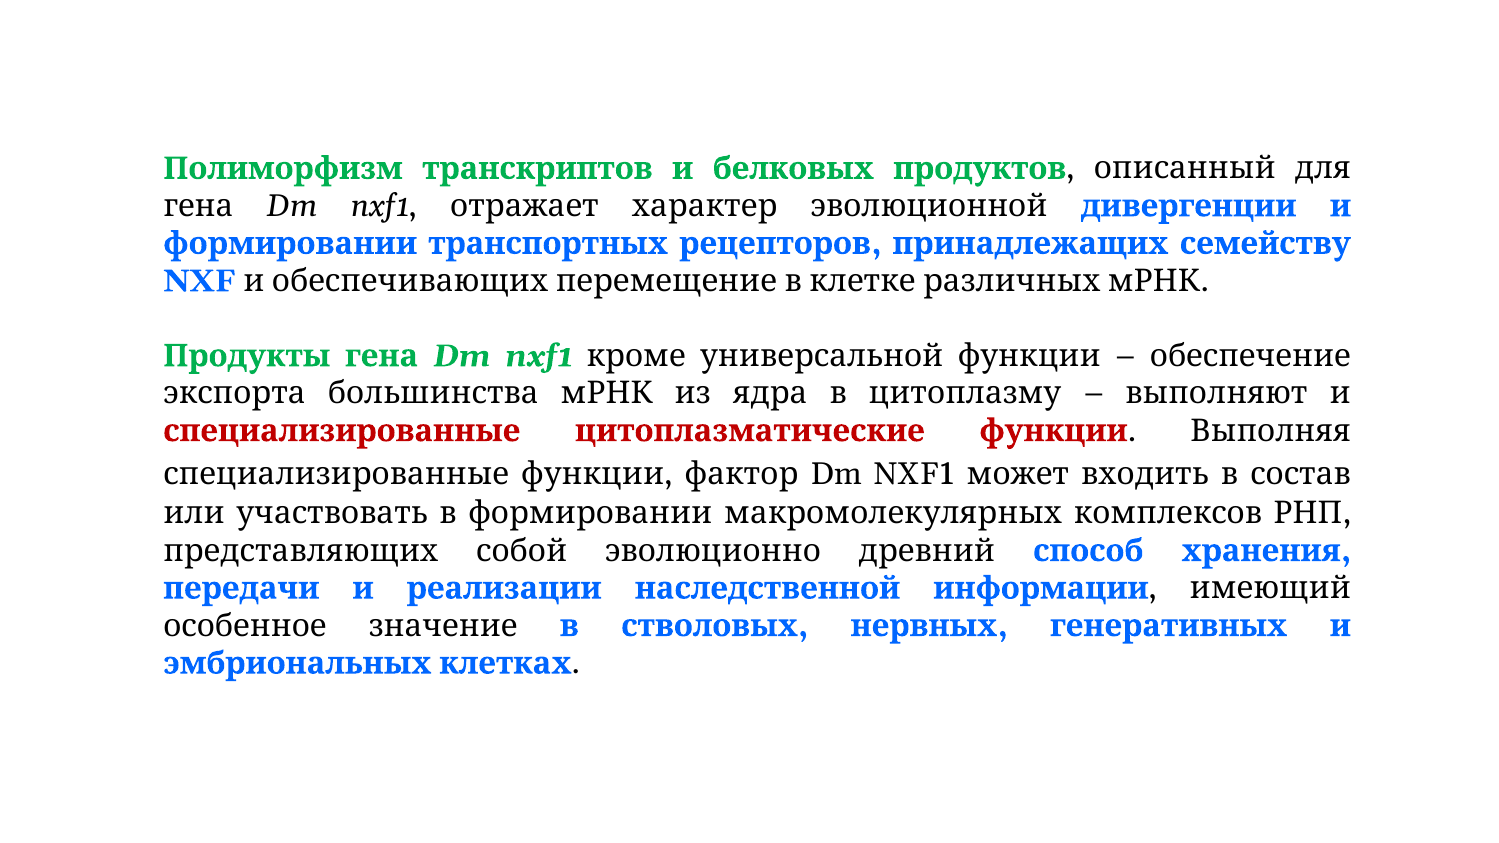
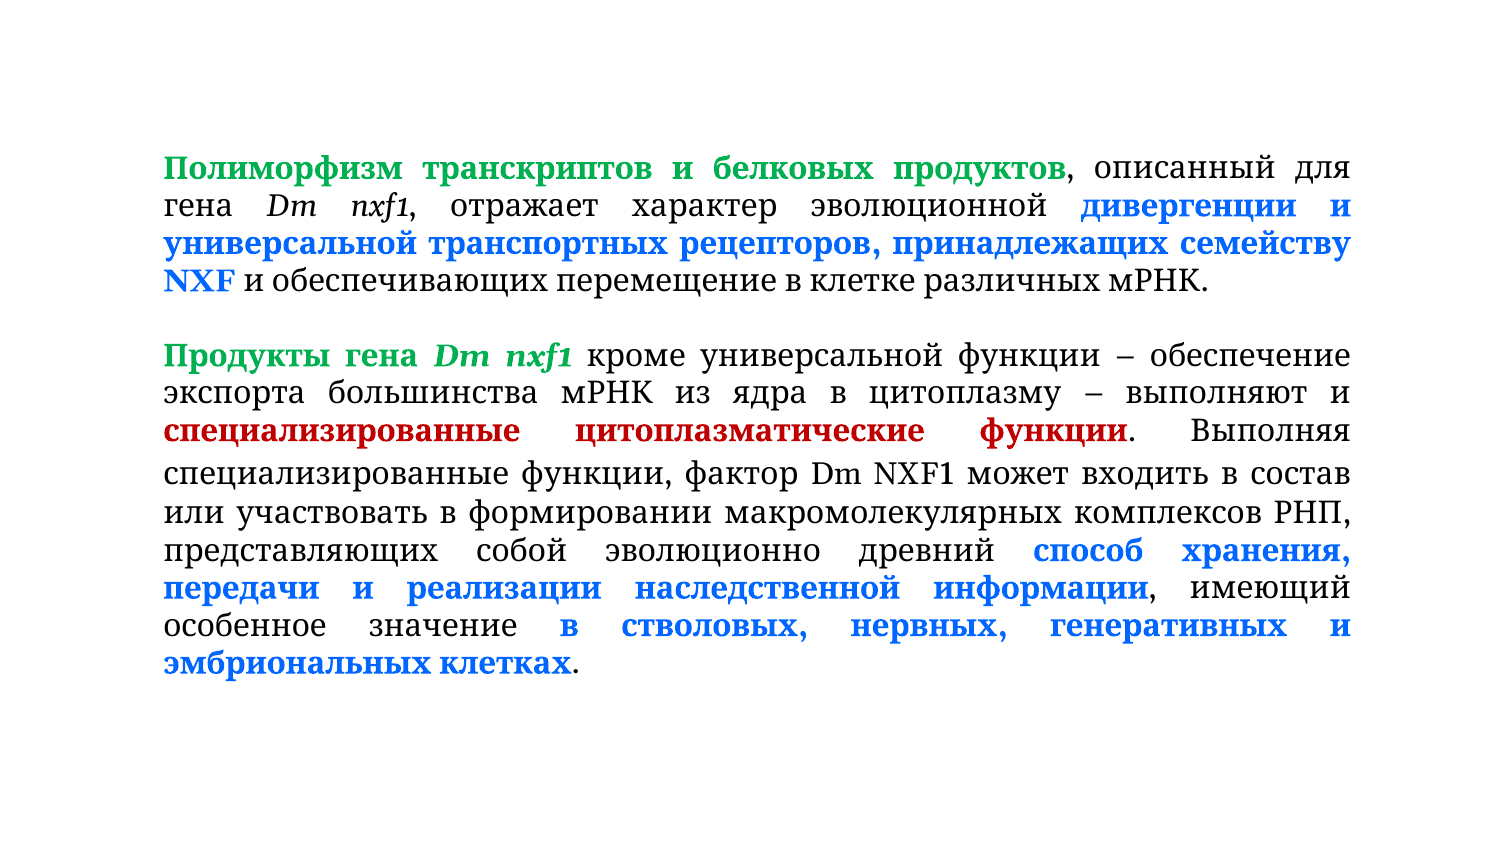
формировании: формировании -> универсальной (290, 244)
